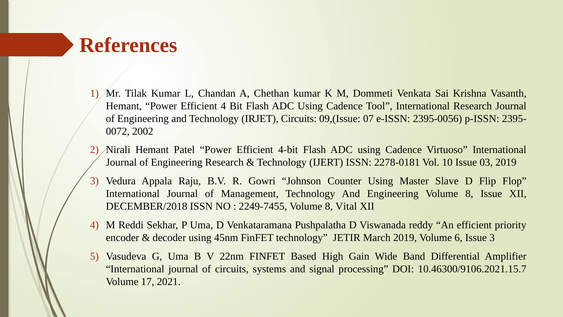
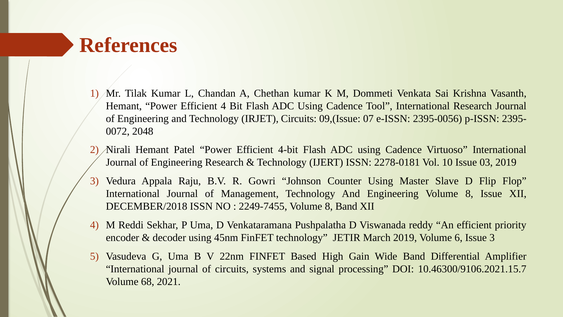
2002: 2002 -> 2048 (143, 131)
8 Vital: Vital -> Band (346, 206)
17: 17 -> 68 (148, 281)
